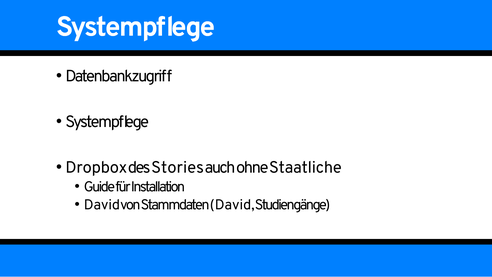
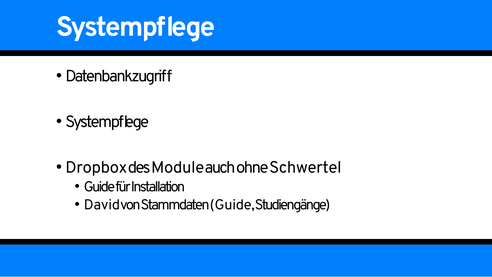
Stories: Stories -> Module (178, 167)
Staatliche: Staatliche -> Schwertel (305, 167)
Stammdaten David: David -> Guide (232, 205)
